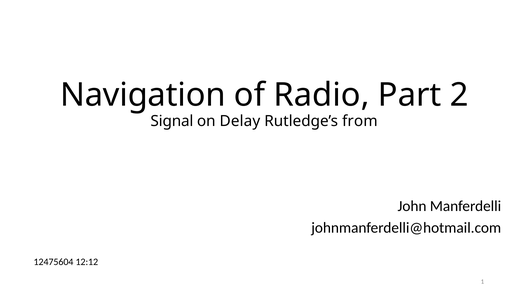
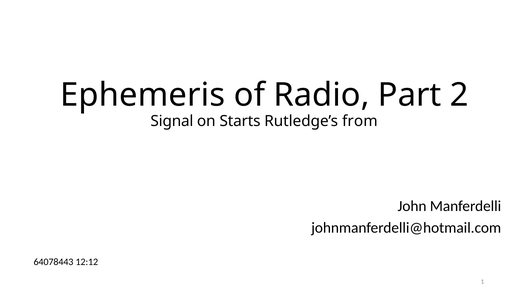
Navigation: Navigation -> Ephemeris (143, 95)
Delay: Delay -> Starts (240, 121)
12475604: 12475604 -> 64078443 (53, 262)
